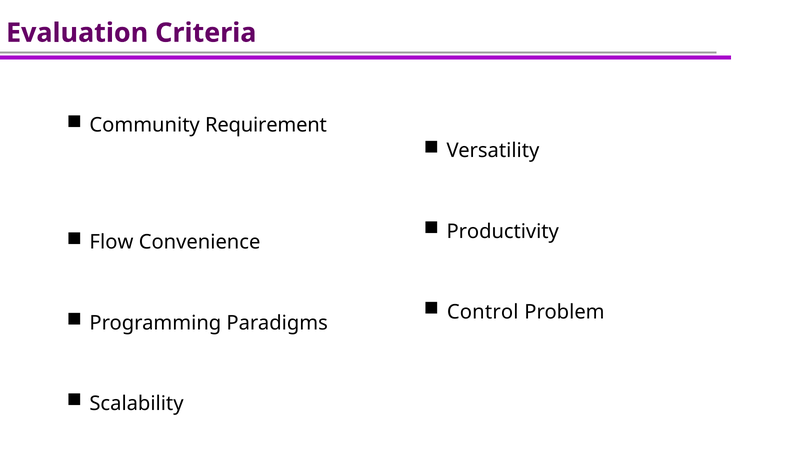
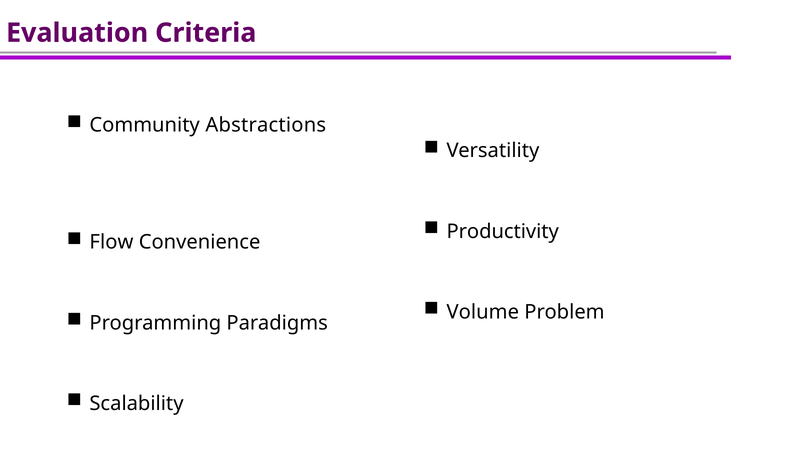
Requirement: Requirement -> Abstractions (266, 125)
Control: Control -> Volume (483, 312)
